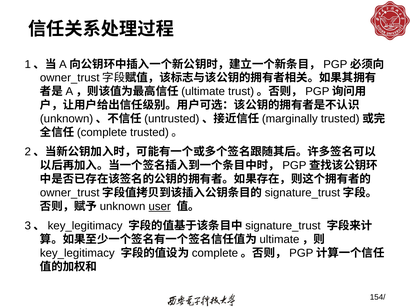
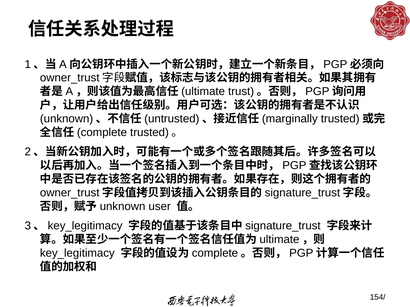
user underline: present -> none (160, 207)
